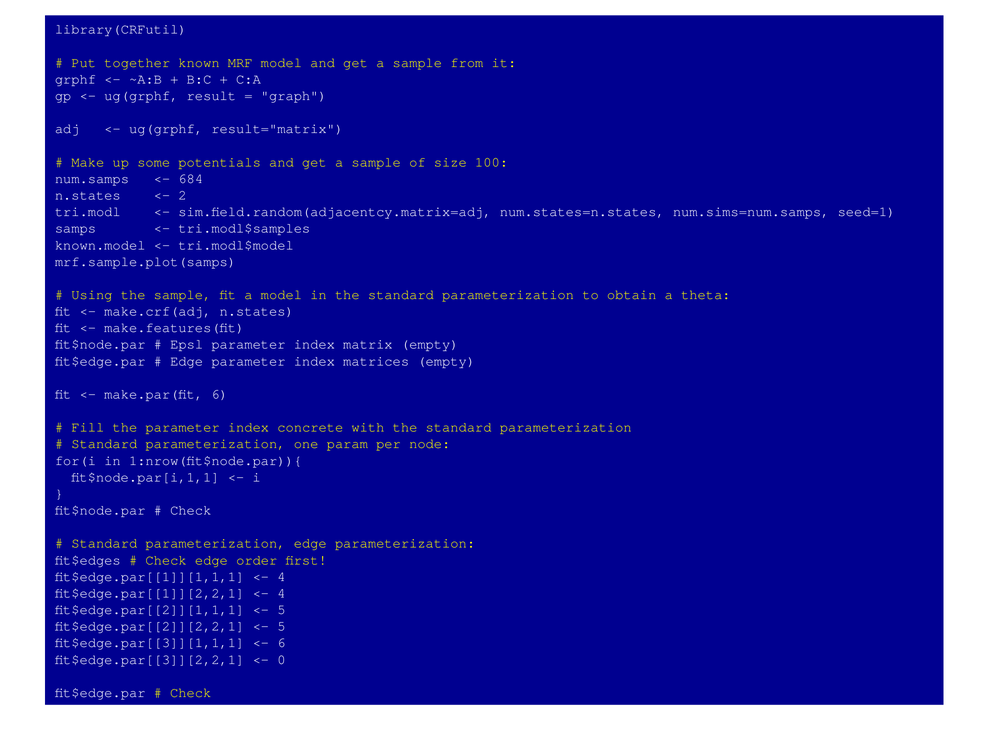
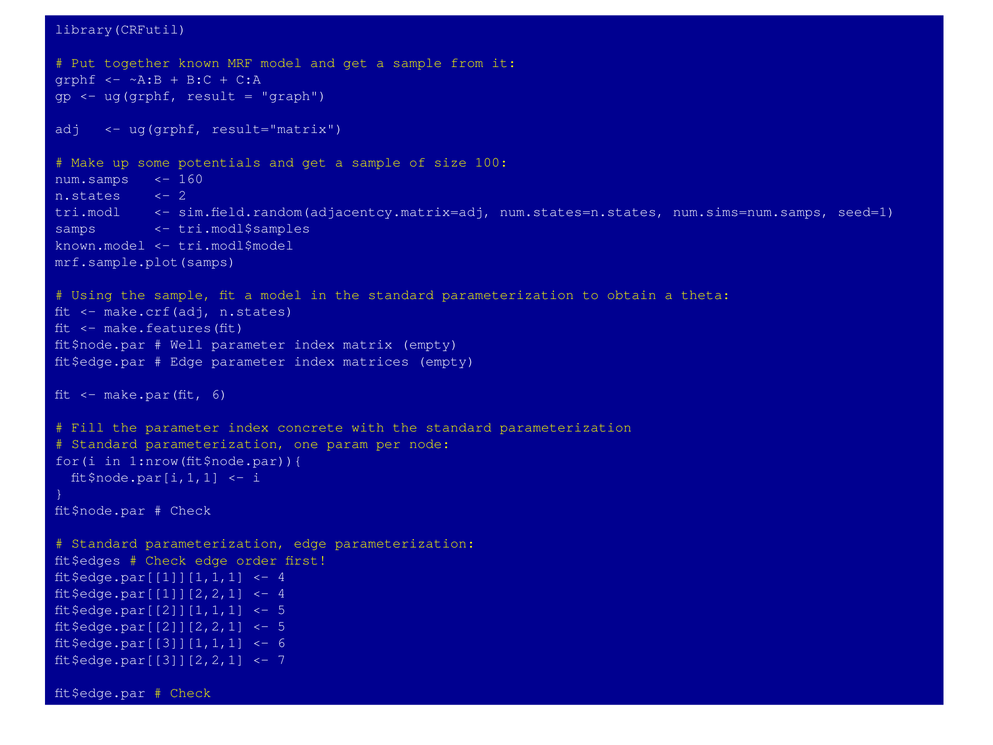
684: 684 -> 160 (191, 179)
Epsl: Epsl -> Well (187, 344)
0: 0 -> 7 (281, 659)
